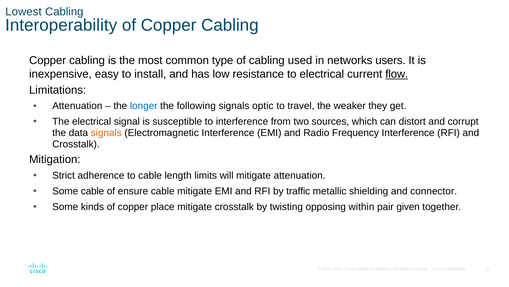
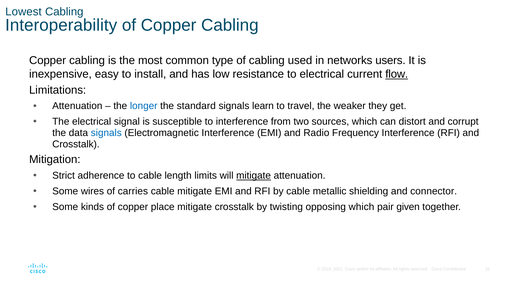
following: following -> standard (196, 106)
optic: optic -> learn (263, 106)
signals colour: orange -> blue (106, 133)
mitigate underline: none -> present (254, 175)
Some cable: cable -> wires (92, 191)
ensure: ensure -> carries (133, 191)
by traffic: traffic -> cable (298, 191)
opposing within: within -> which (361, 206)
